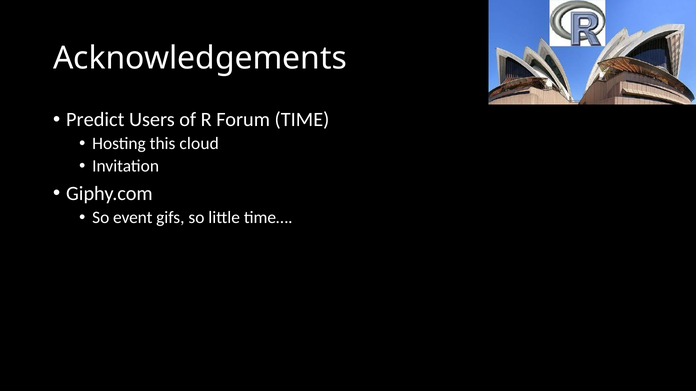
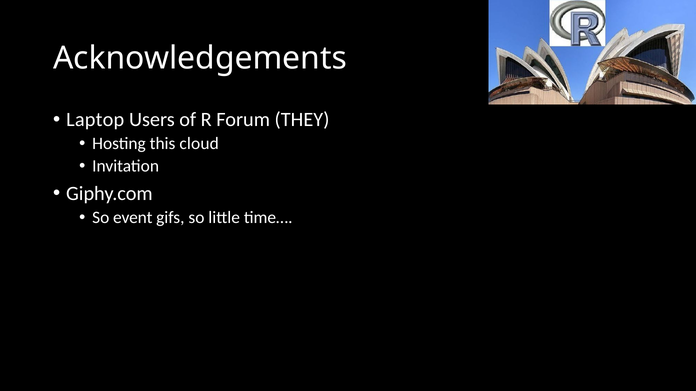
Predict: Predict -> Laptop (95, 120)
TIME: TIME -> THEY (302, 120)
